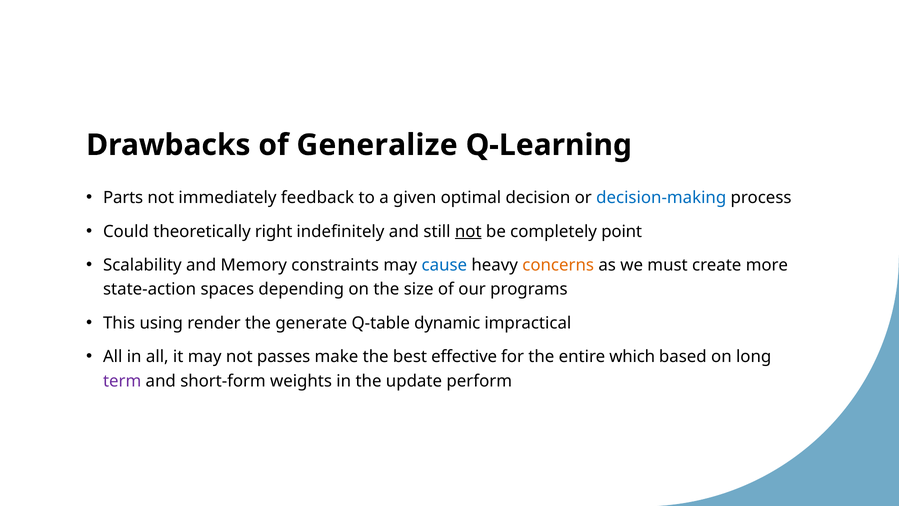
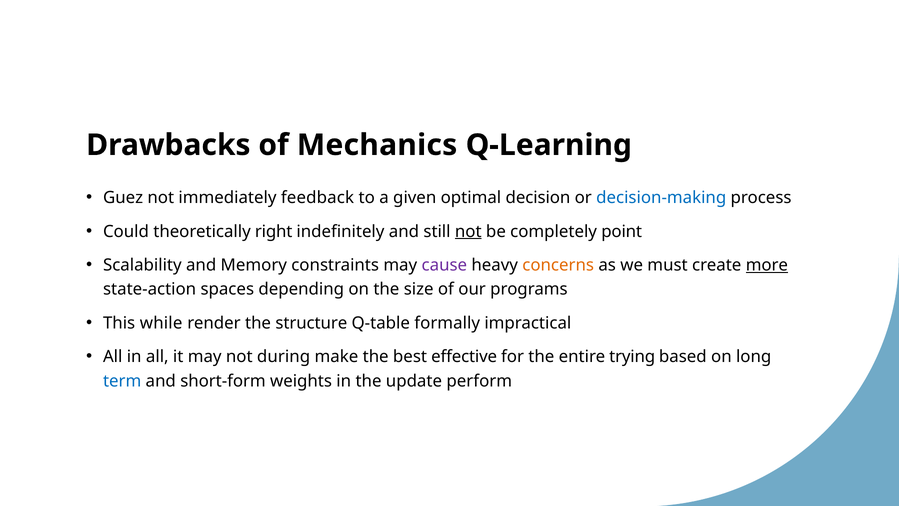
Generalize: Generalize -> Mechanics (377, 145)
Parts: Parts -> Guez (123, 198)
cause colour: blue -> purple (444, 265)
more underline: none -> present (767, 265)
using: using -> while (161, 323)
generate: generate -> structure (311, 323)
dynamic: dynamic -> formally (447, 323)
passes: passes -> during (284, 356)
which: which -> trying (632, 356)
term colour: purple -> blue (122, 381)
